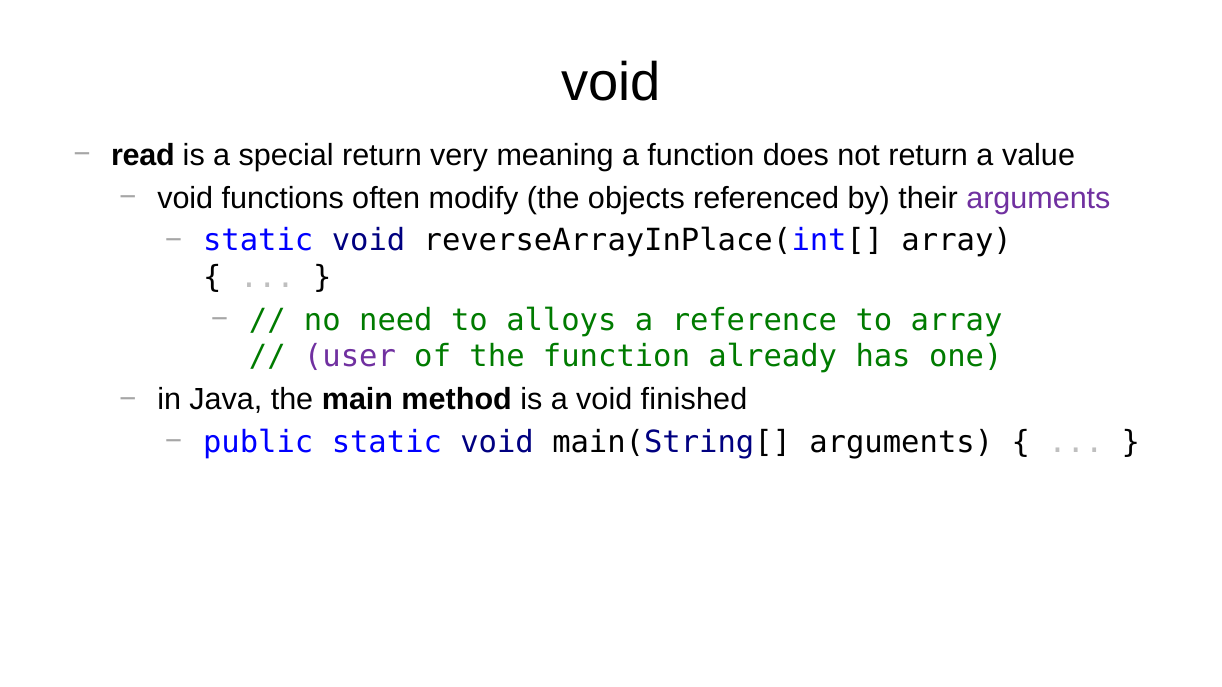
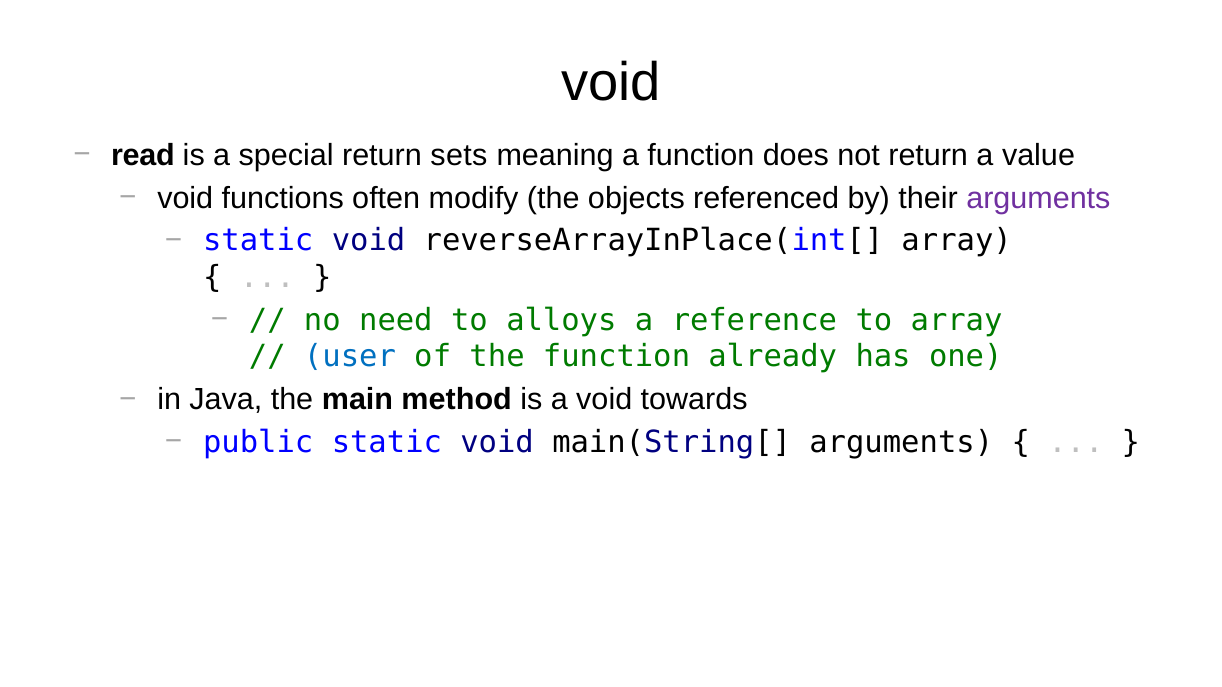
very: very -> sets (459, 155)
user colour: purple -> blue (350, 357)
finished: finished -> towards (694, 400)
